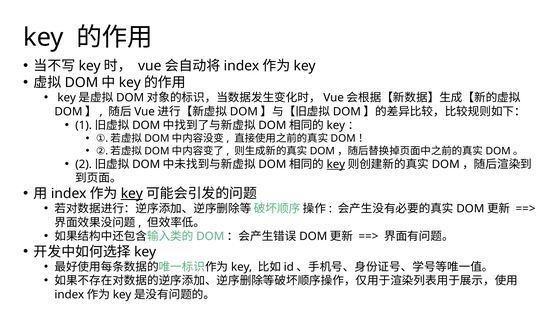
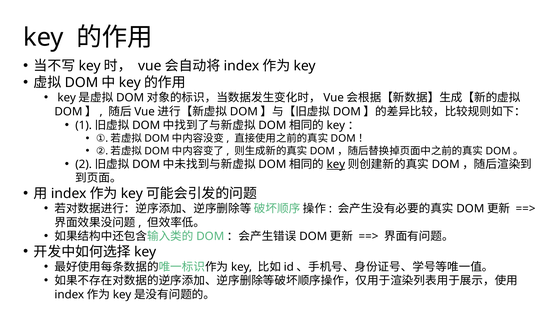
key underline: present -> none (132, 194)
